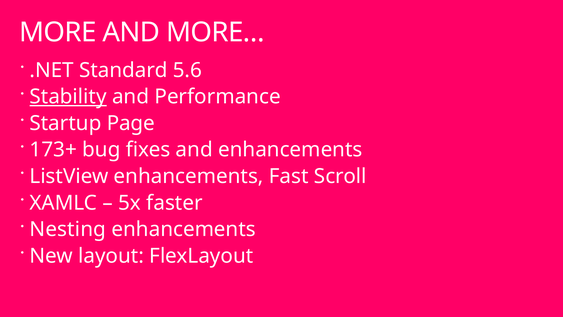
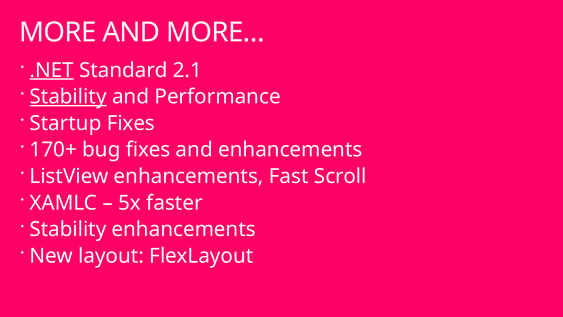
.NET underline: none -> present (52, 70)
5.6: 5.6 -> 2.1 (187, 70)
Startup Page: Page -> Fixes (131, 123)
173+: 173+ -> 170+ (53, 150)
Nesting: Nesting -> Stability (68, 229)
